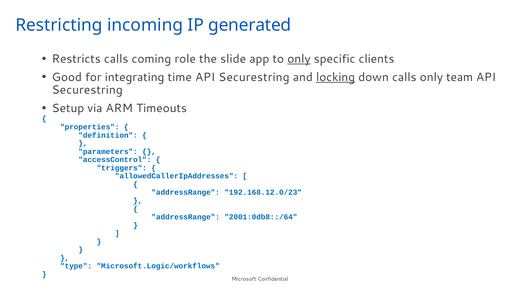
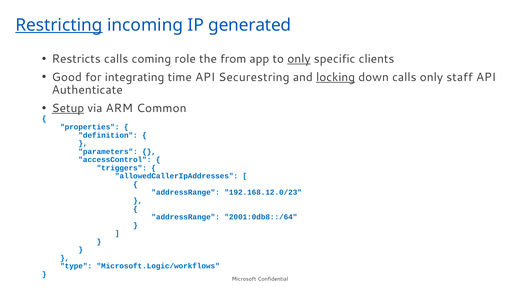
Restricting underline: none -> present (59, 25)
slide: slide -> from (233, 59)
team: team -> staff (460, 77)
Securestring: Securestring -> Authenticate (87, 90)
Setup underline: none -> present (68, 108)
Timeouts: Timeouts -> Common (162, 108)
